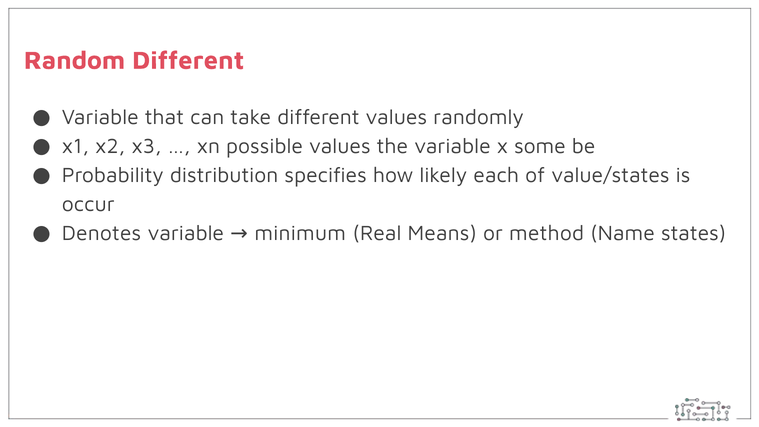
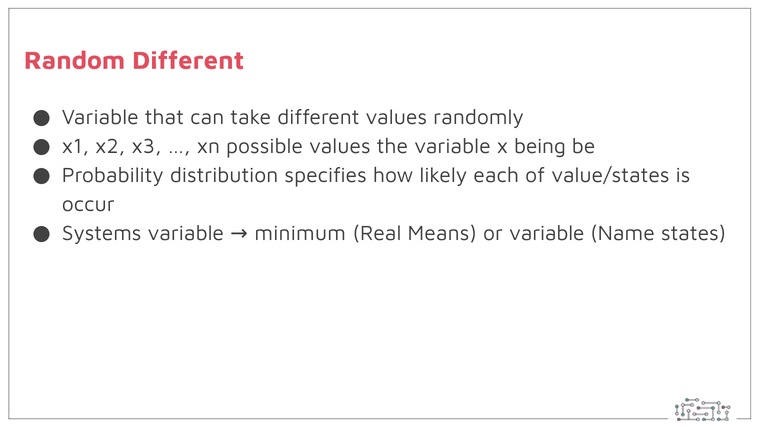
some: some -> being (540, 146)
Denotes: Denotes -> Systems (102, 233)
or method: method -> variable (547, 233)
